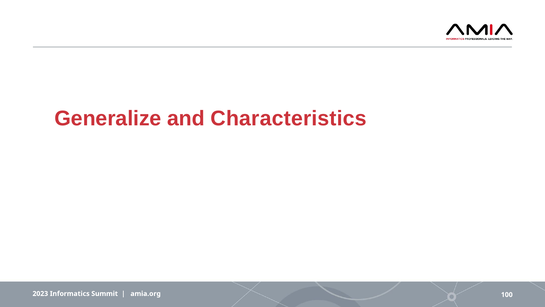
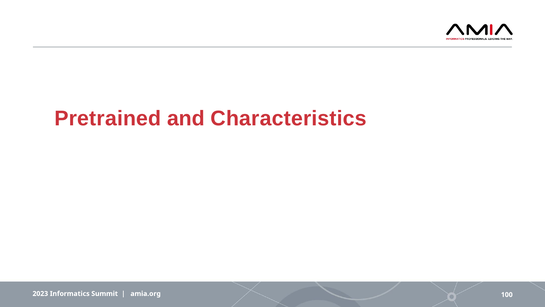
Generalize: Generalize -> Pretrained (108, 118)
